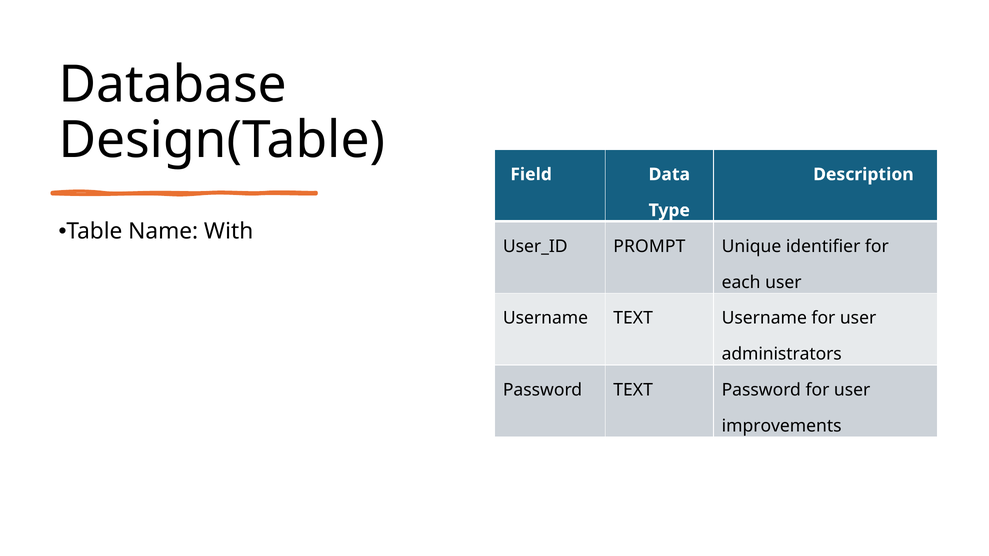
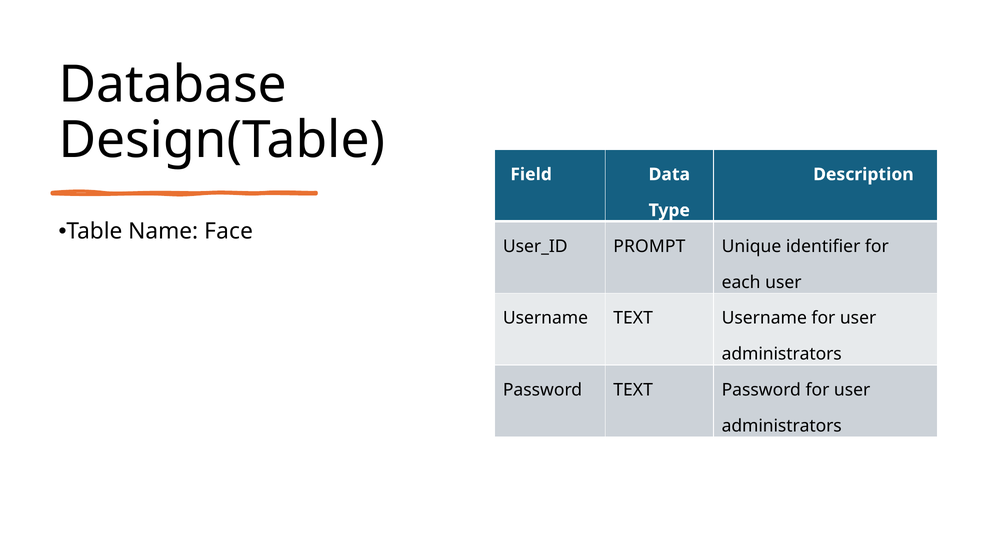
With: With -> Face (229, 232)
improvements: improvements -> administrators (782, 426)
